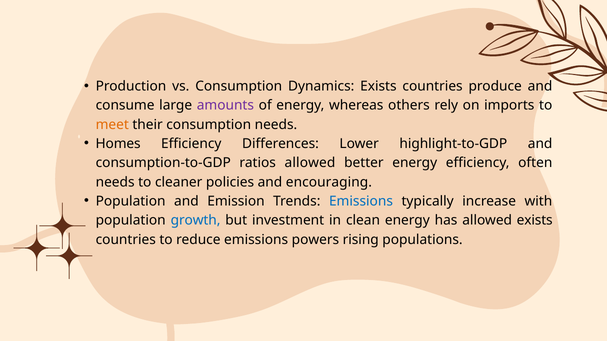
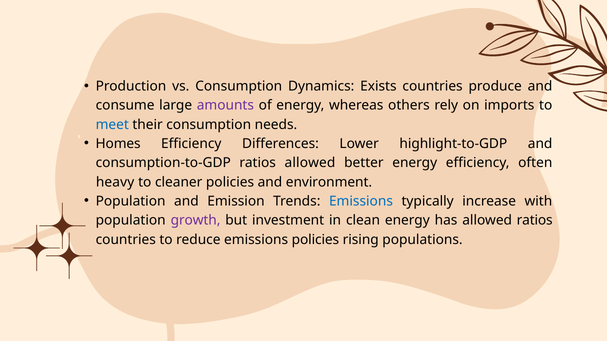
meet colour: orange -> blue (112, 125)
needs: needs -> heavy (115, 182)
encouraging: encouraging -> environment (329, 182)
growth colour: blue -> purple (196, 221)
allowed exists: exists -> ratios (535, 221)
emissions powers: powers -> policies (315, 240)
